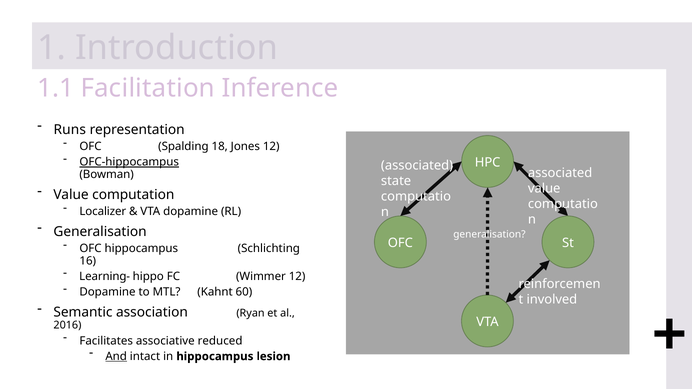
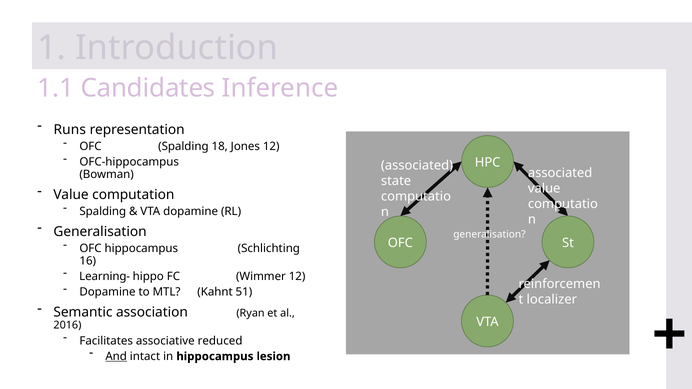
Facilitation: Facilitation -> Candidates (148, 88)
OFC-hippocampus underline: present -> none (129, 162)
Localizer: Localizer -> Spalding (103, 212)
60: 60 -> 51 (244, 292)
involved: involved -> localizer (552, 300)
